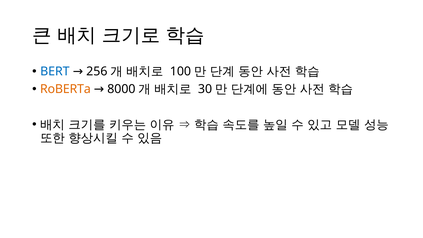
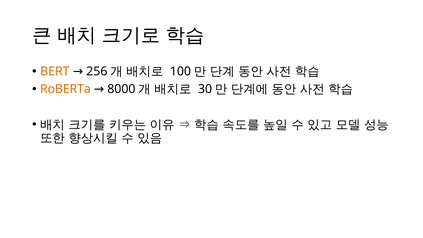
BERT colour: blue -> orange (55, 71)
